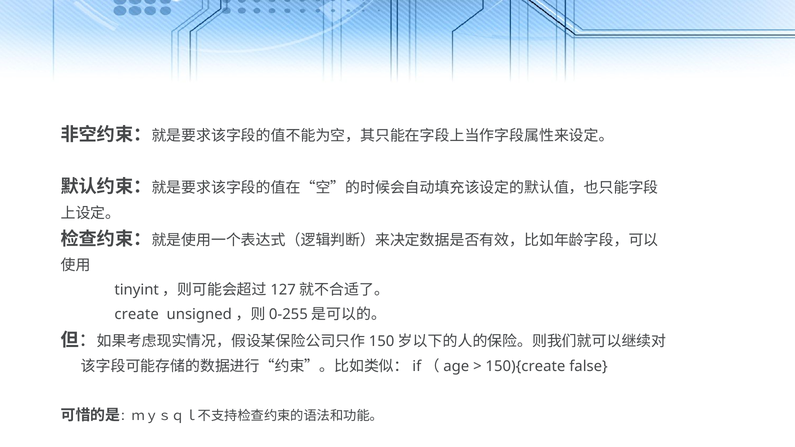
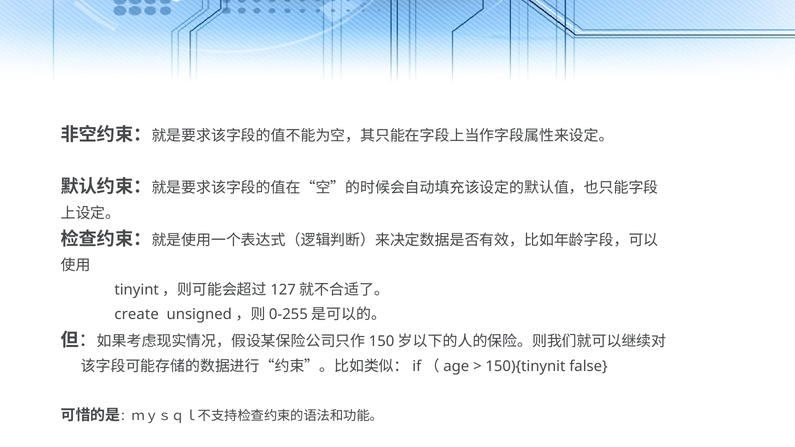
150){create: 150){create -> 150){tinynit (525, 367)
